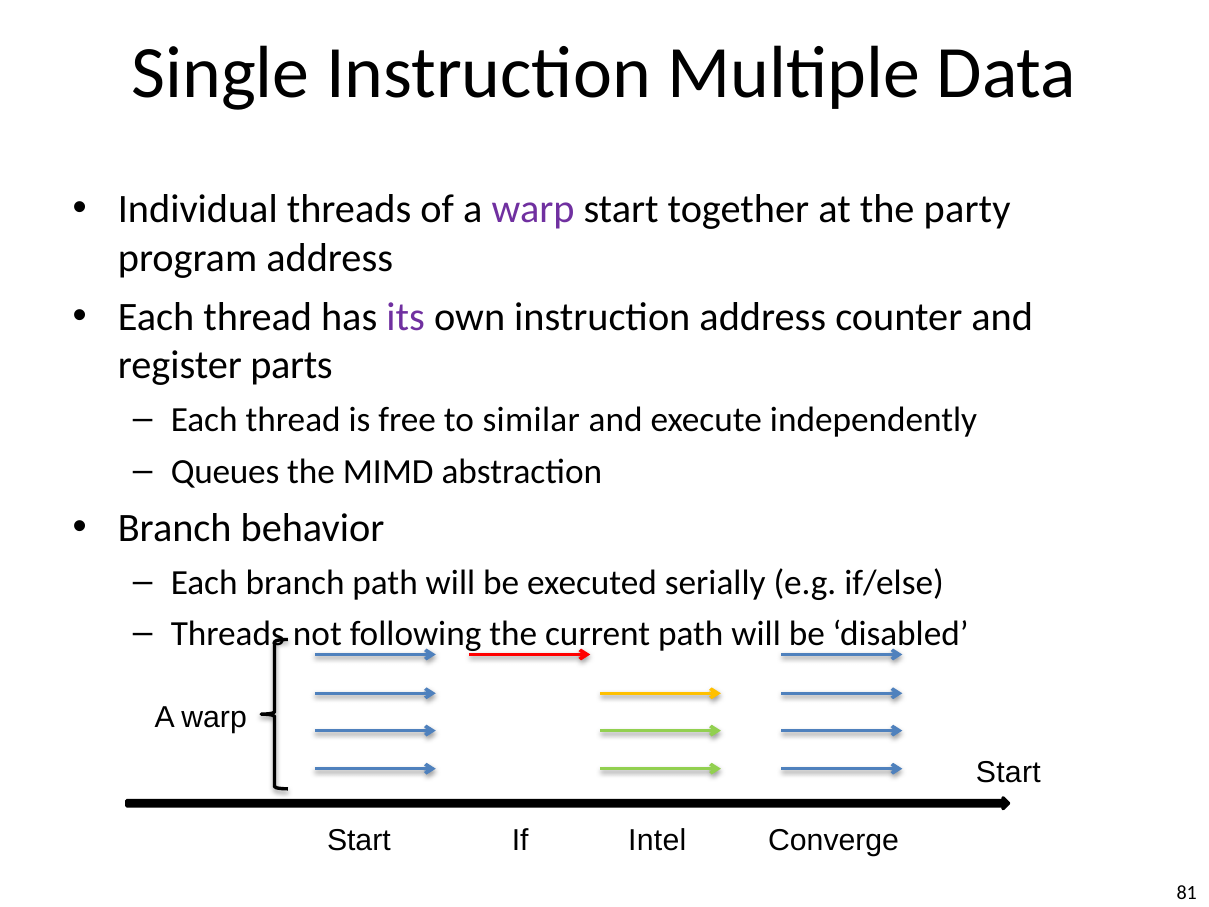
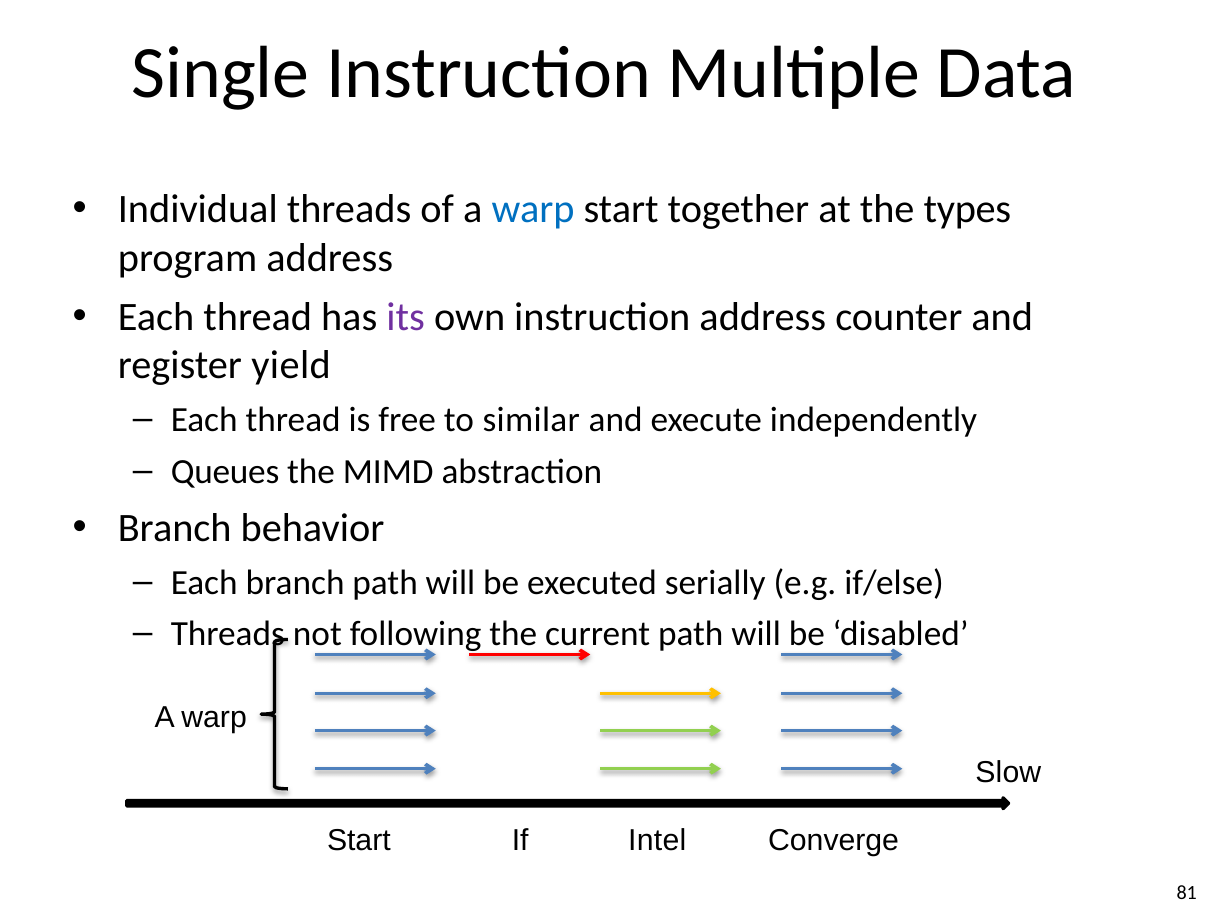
warp colour: purple -> blue (533, 210)
party: party -> types (967, 210)
parts: parts -> yield (291, 365)
Start: Start -> Slow (1008, 773)
